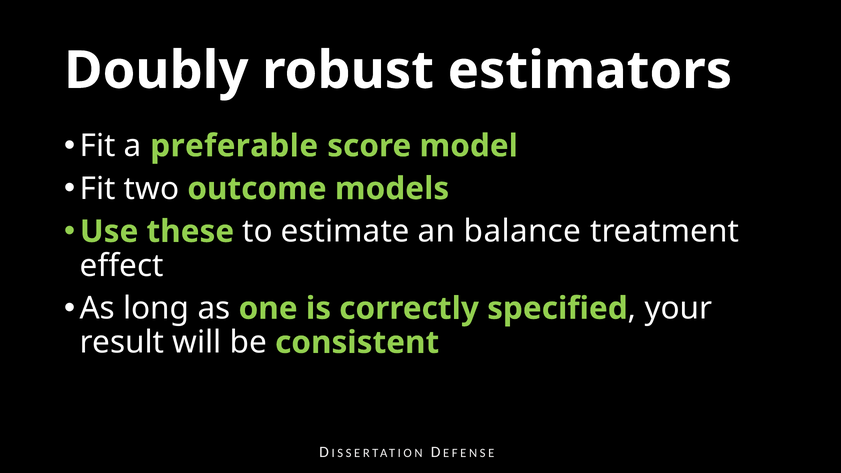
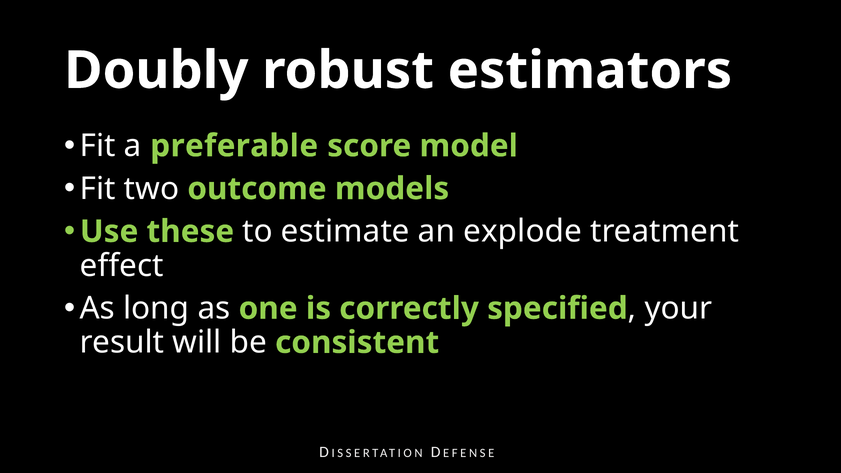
balance: balance -> explode (523, 232)
